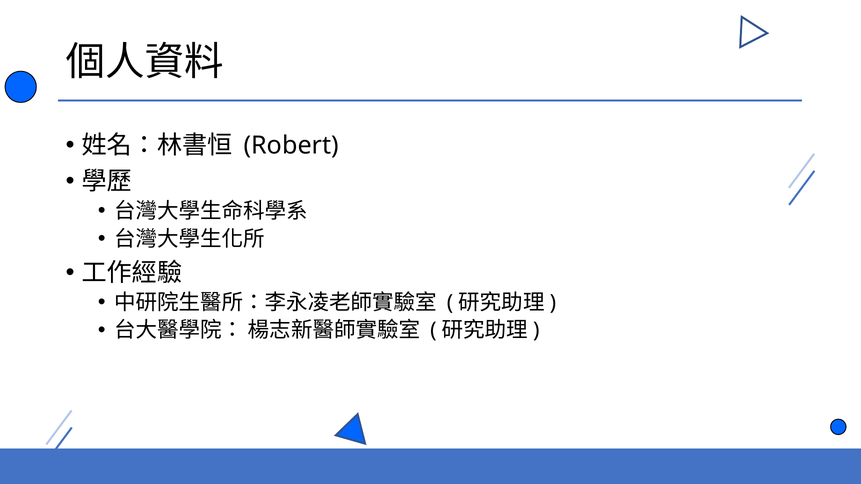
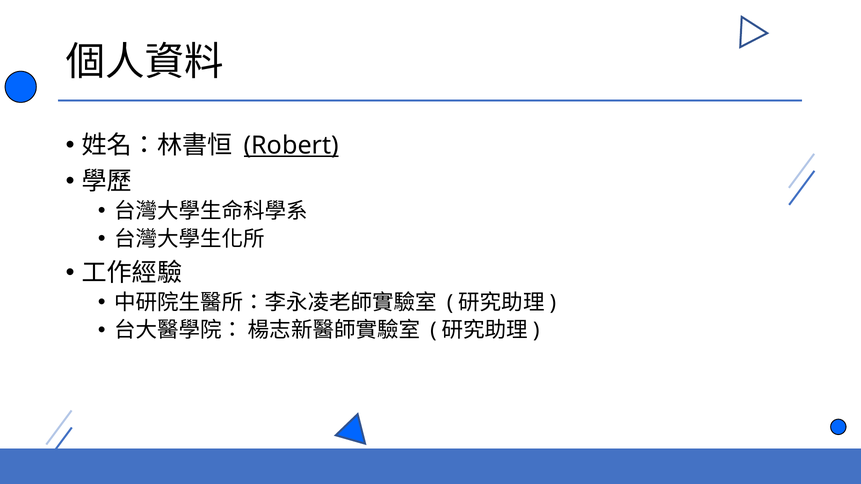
Robert underline: none -> present (291, 146)
